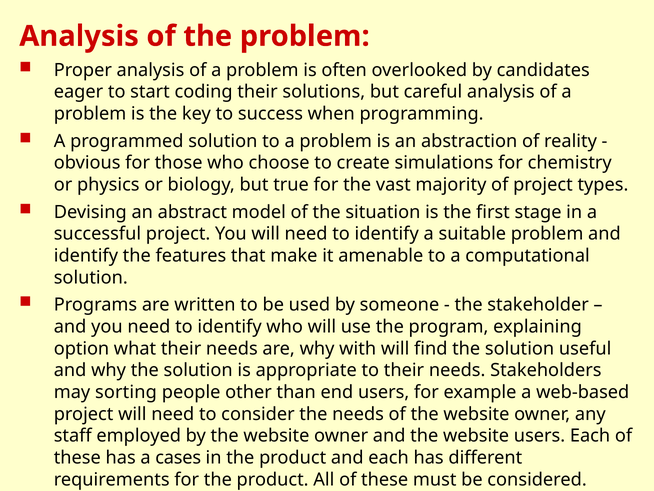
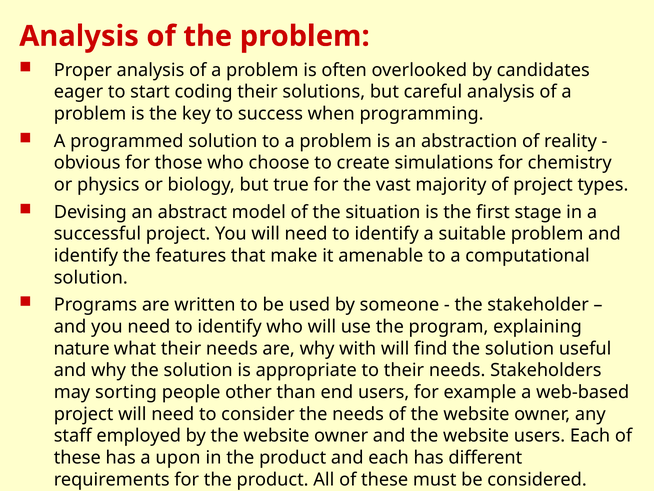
option: option -> nature (82, 348)
cases: cases -> upon (178, 457)
